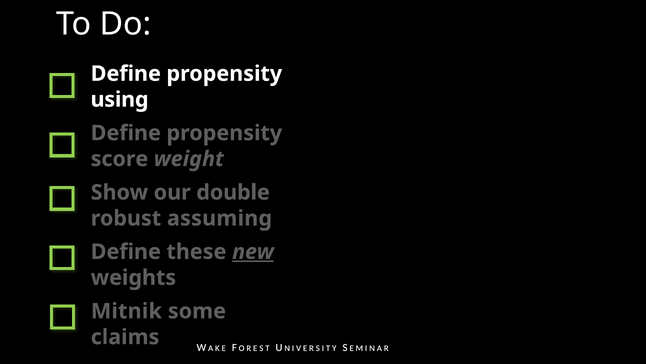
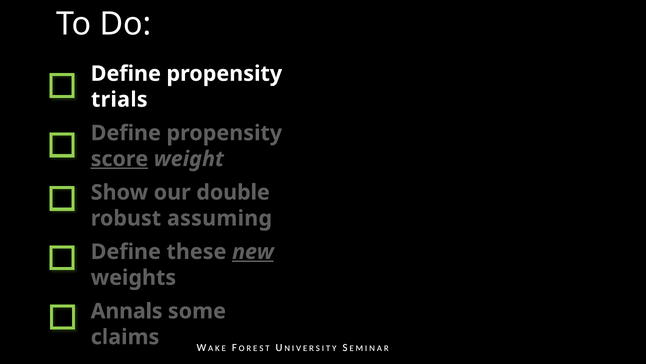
using: using -> trials (119, 99)
score underline: none -> present (119, 159)
Mitnik: Mitnik -> Annals (127, 311)
